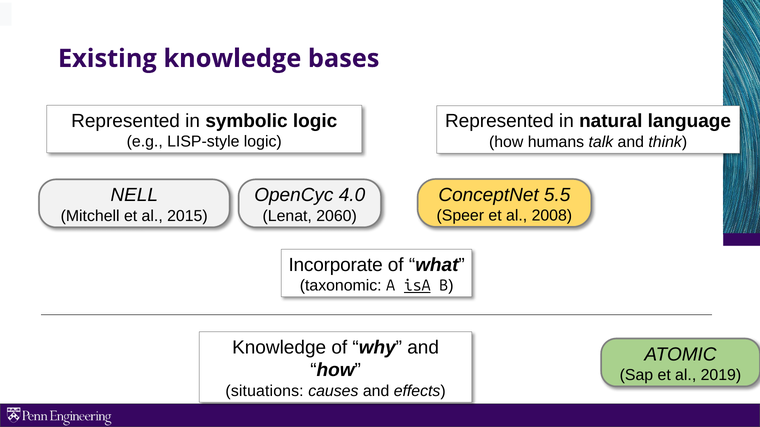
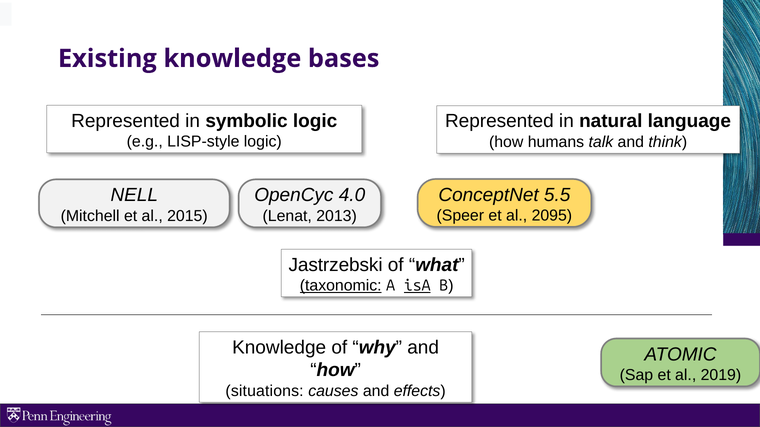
2008: 2008 -> 2095 (552, 216)
2060: 2060 -> 2013 (337, 216)
Incorporate: Incorporate -> Jastrzebski (336, 265)
taxonomic underline: none -> present (341, 286)
